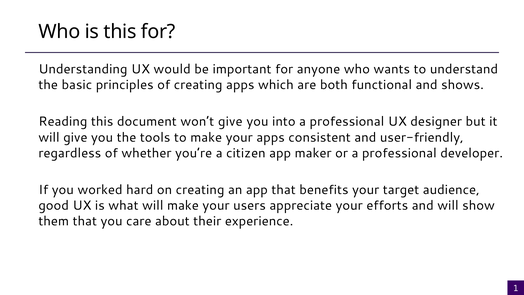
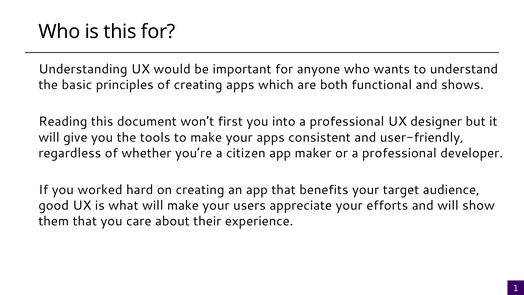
won’t give: give -> first (230, 122)
